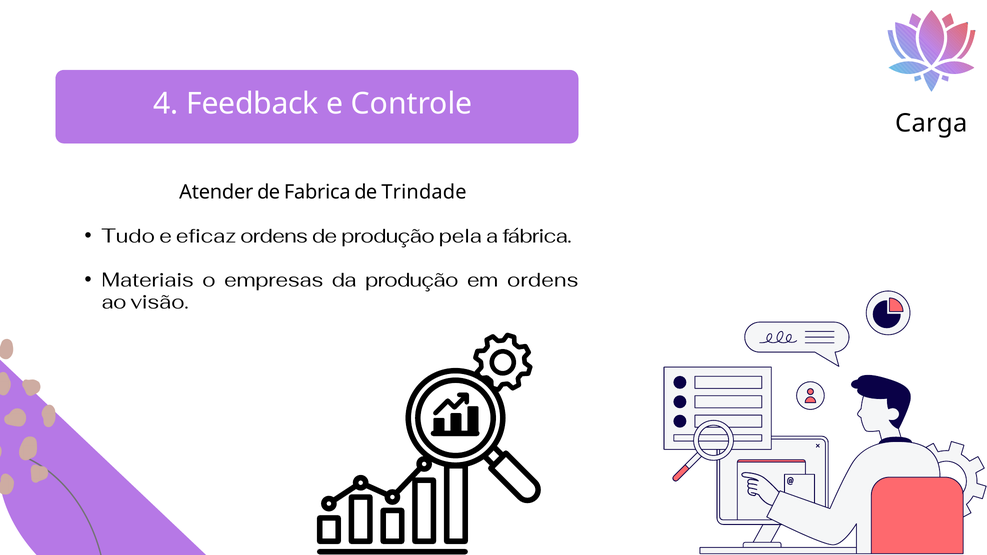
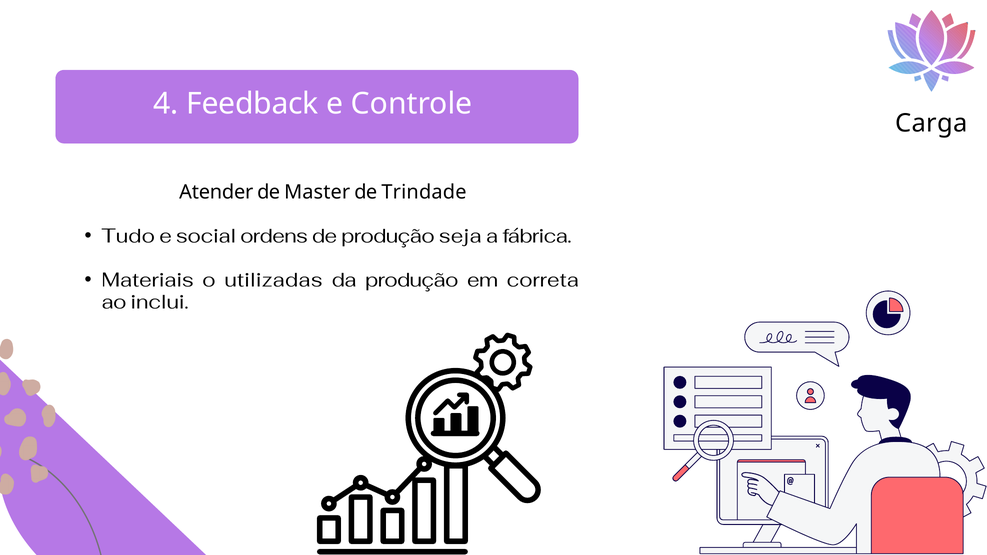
Fabrica: Fabrica -> Master (317, 192)
eficaz: eficaz -> social (206, 236)
pela: pela -> seja (460, 236)
empresas: empresas -> utilizadas (274, 280)
em ordens: ordens -> correta (543, 280)
visão: visão -> inclui (160, 302)
